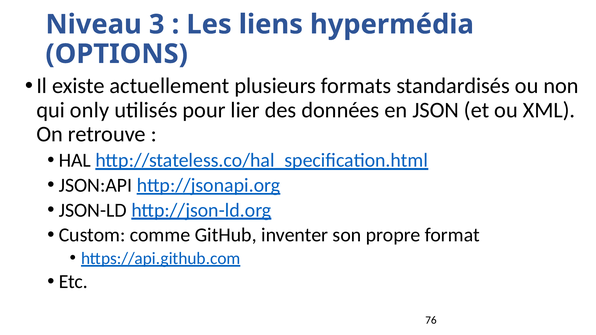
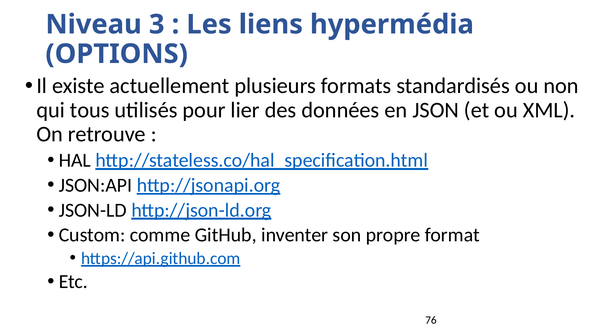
only: only -> tous (90, 110)
